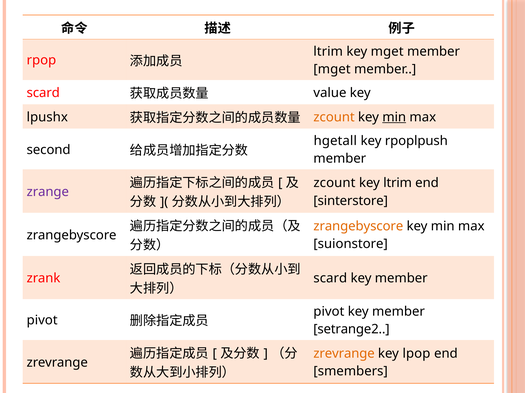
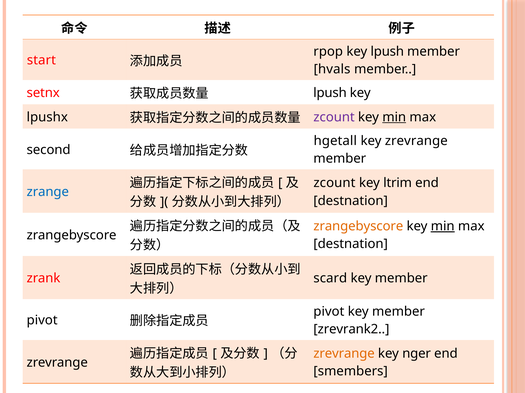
ltrim: ltrim -> rpop (328, 52)
key mget: mget -> lpush (387, 52)
rpop: rpop -> start (41, 60)
mget: mget -> hvals (332, 69)
scard: scard -> setnx (43, 93)
value: value -> lpush (330, 93)
zcount colour: orange -> purple (334, 117)
key rpoplpush: rpoplpush -> zrevrange (416, 141)
zrange colour: purple -> blue (48, 192)
sinterstore: sinterstore -> destnation (351, 201)
min underline: none -> present (443, 227)
suionstore: suionstore -> destnation (351, 244)
setrange2: setrange2 -> zrevrank2 (351, 330)
lpop: lpop -> nger (417, 354)
